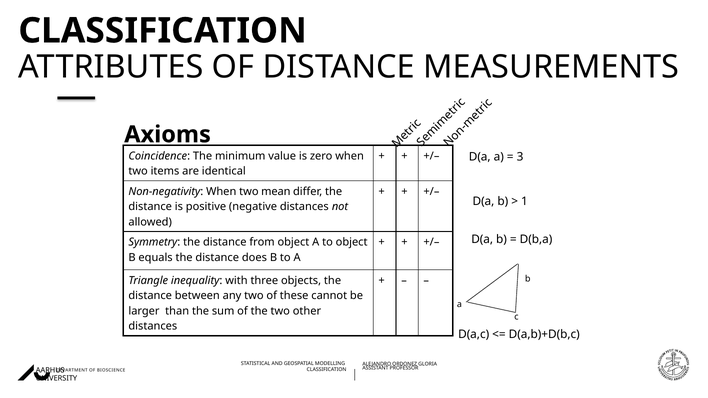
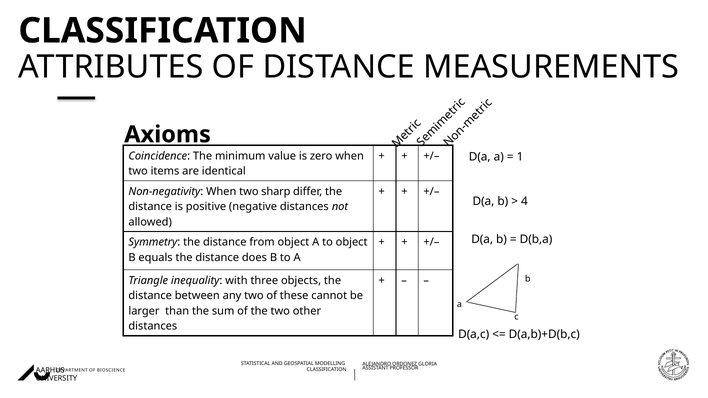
3: 3 -> 1 (520, 157)
mean: mean -> sharp (276, 192)
1: 1 -> 4 (524, 202)
